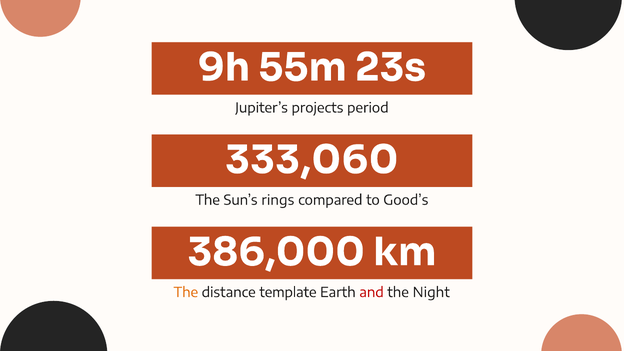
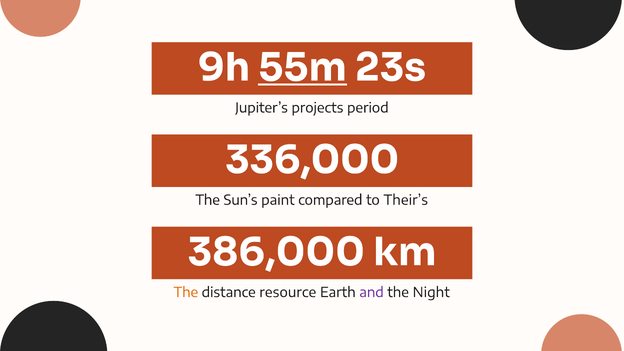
55m underline: none -> present (303, 68)
333,060: 333,060 -> 336,000 (312, 160)
rings: rings -> paint (278, 200)
Good’s: Good’s -> Their’s (406, 200)
template: template -> resource (288, 293)
and colour: red -> purple (371, 293)
